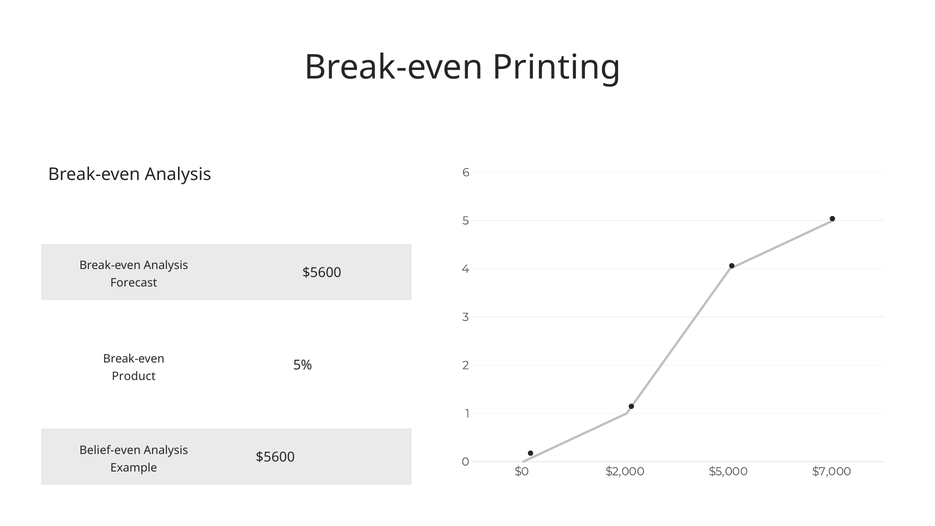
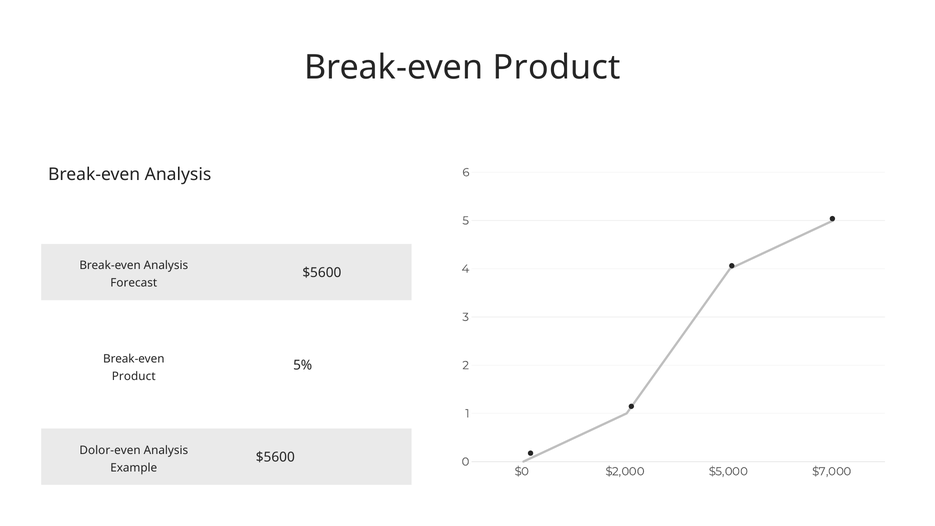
Printing: Printing -> Product (557, 67)
Belief-even: Belief-even -> Dolor-even (110, 450)
